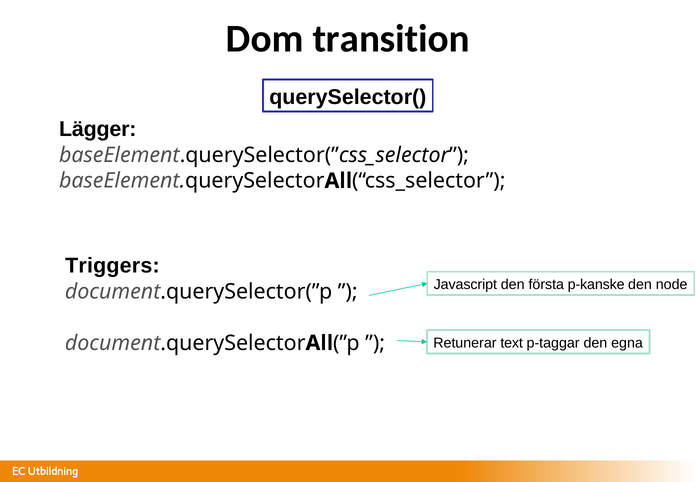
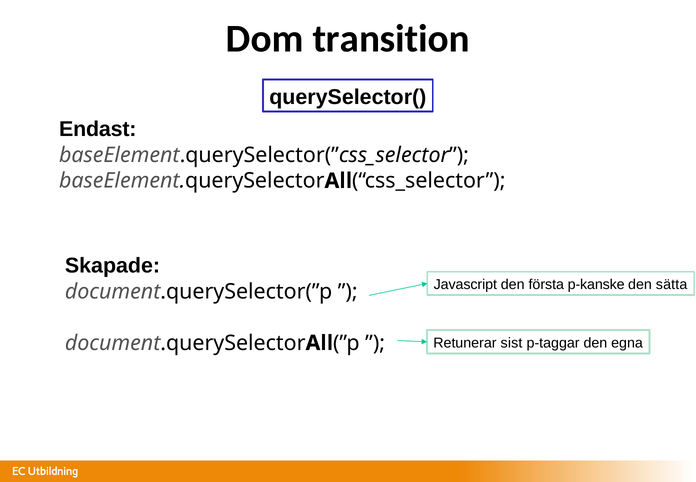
Lägger: Lägger -> Endast (98, 129)
Triggers: Triggers -> Skapade (113, 266)
node: node -> sätta (672, 284)
text: text -> sist (512, 343)
